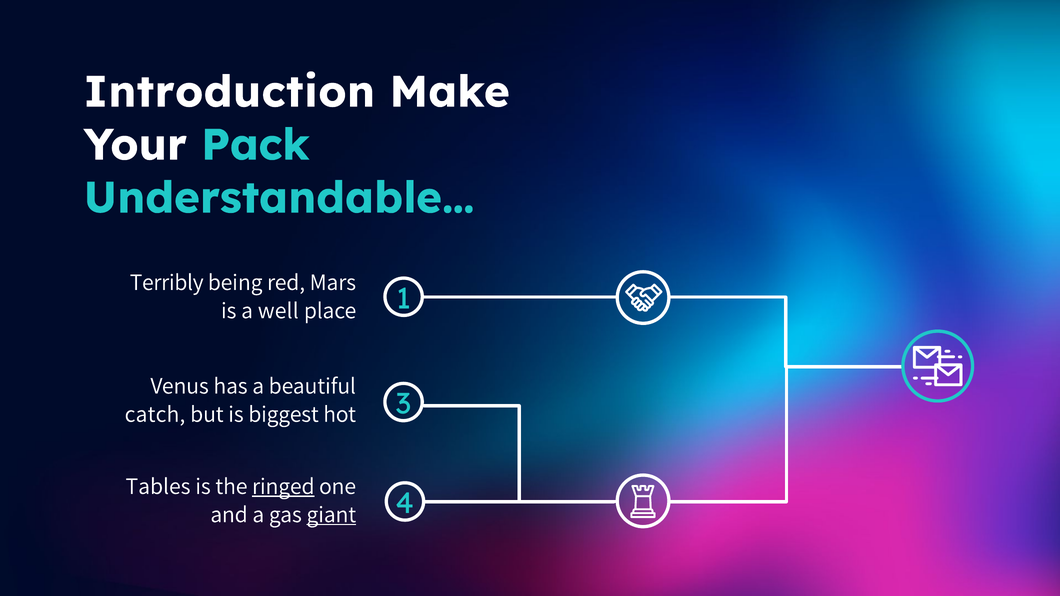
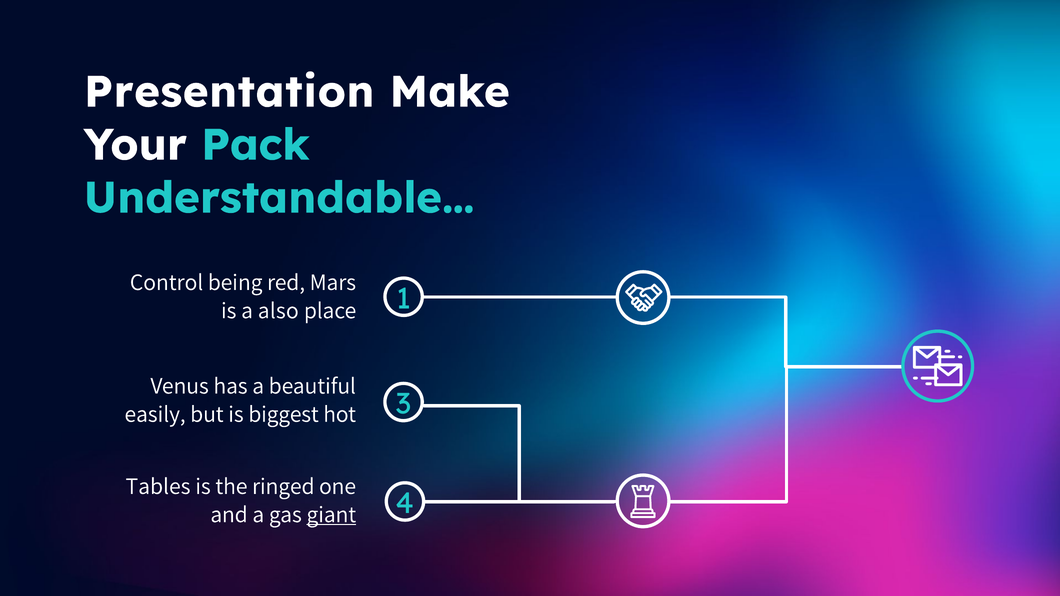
Introduction: Introduction -> Presentation (229, 92)
Terribly: Terribly -> Control (167, 282)
well: well -> also (278, 311)
catch: catch -> easily (155, 414)
ringed underline: present -> none (283, 486)
